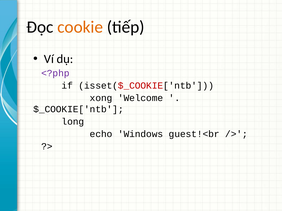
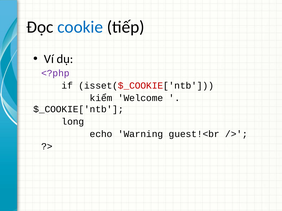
cookie colour: orange -> blue (80, 27)
xong: xong -> kiểm (101, 98)
Windows: Windows -> Warning (141, 134)
